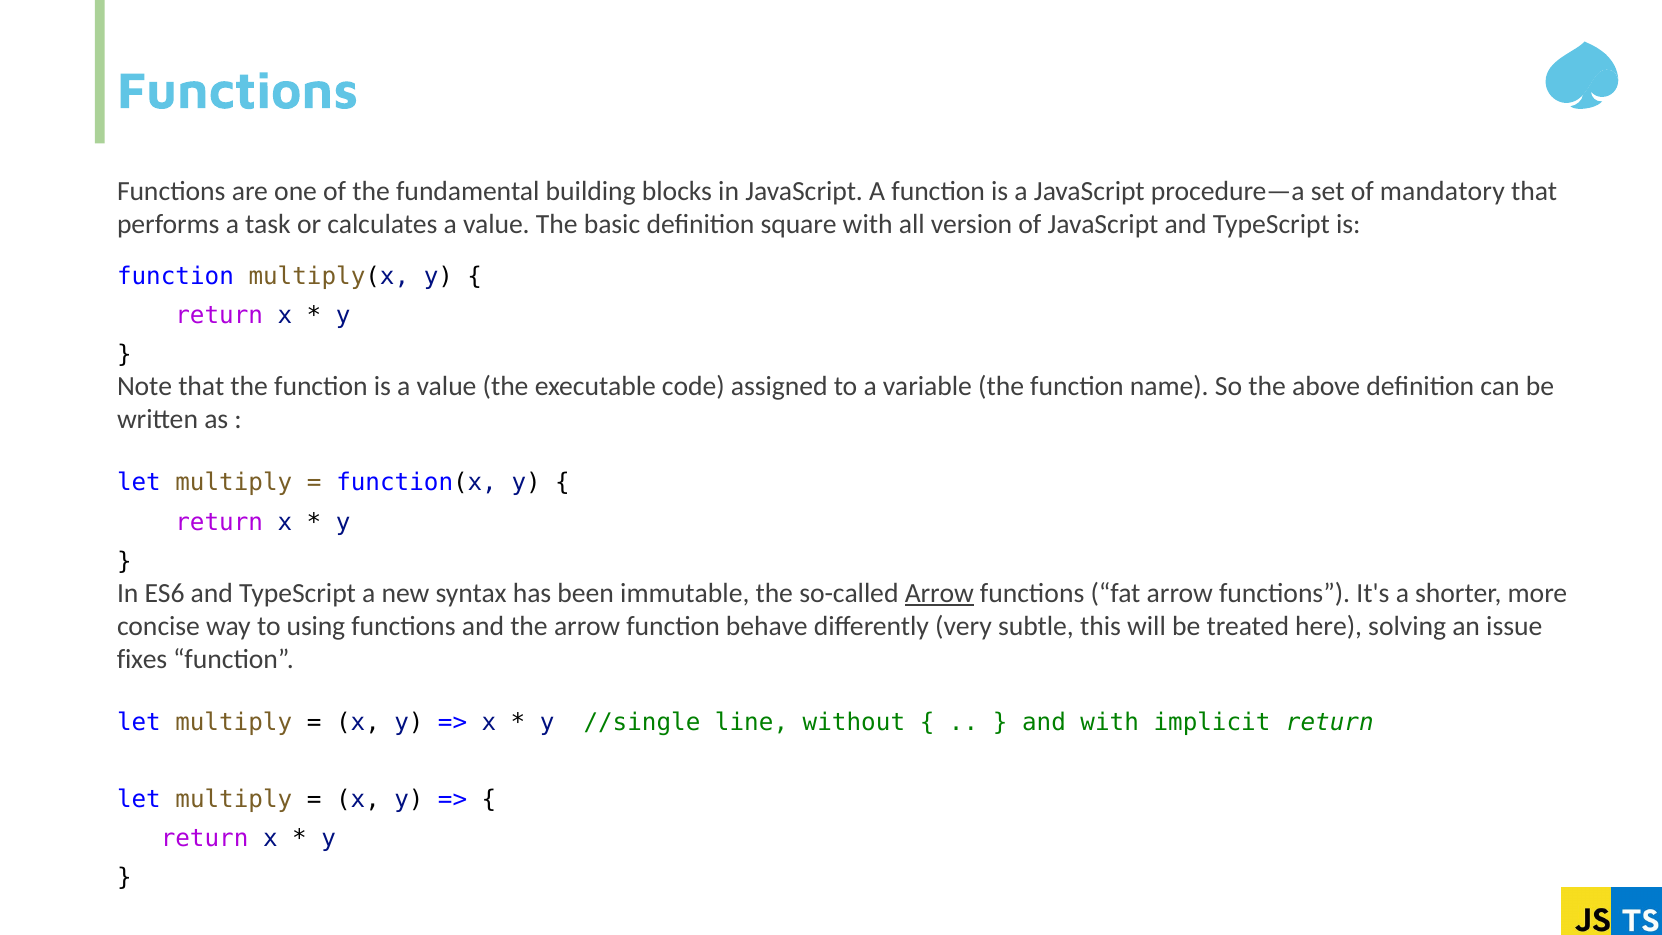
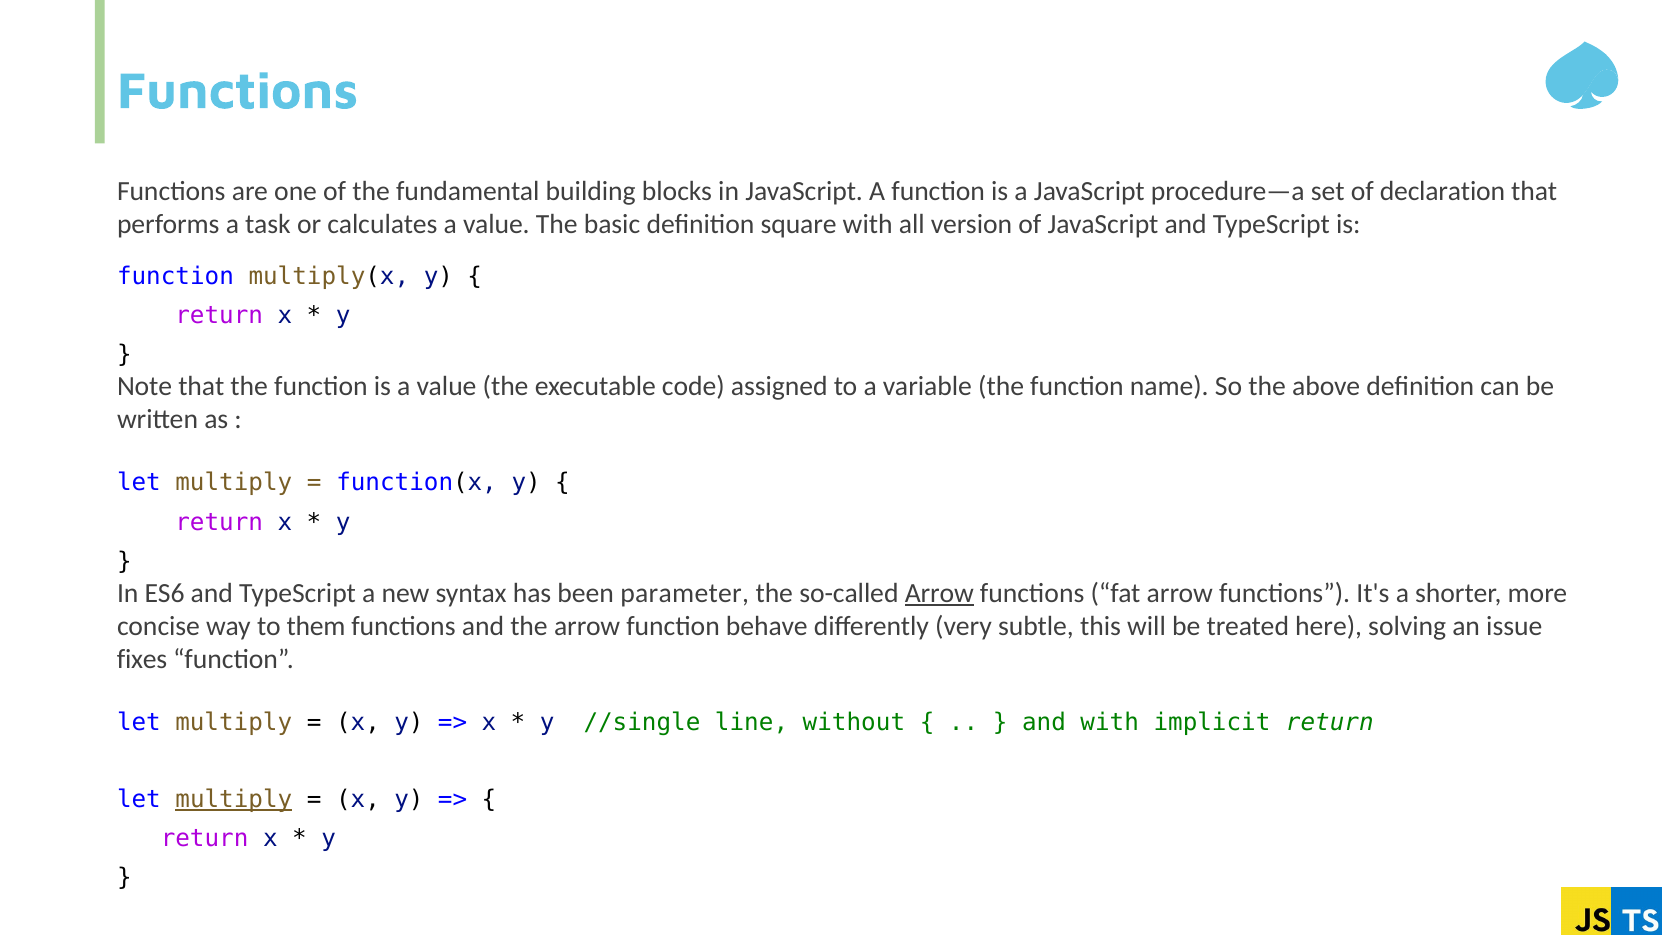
mandatory: mandatory -> declaration (1442, 191)
immutable: immutable -> parameter (685, 593)
using: using -> them (316, 626)
multiply underline: none -> present (234, 800)
